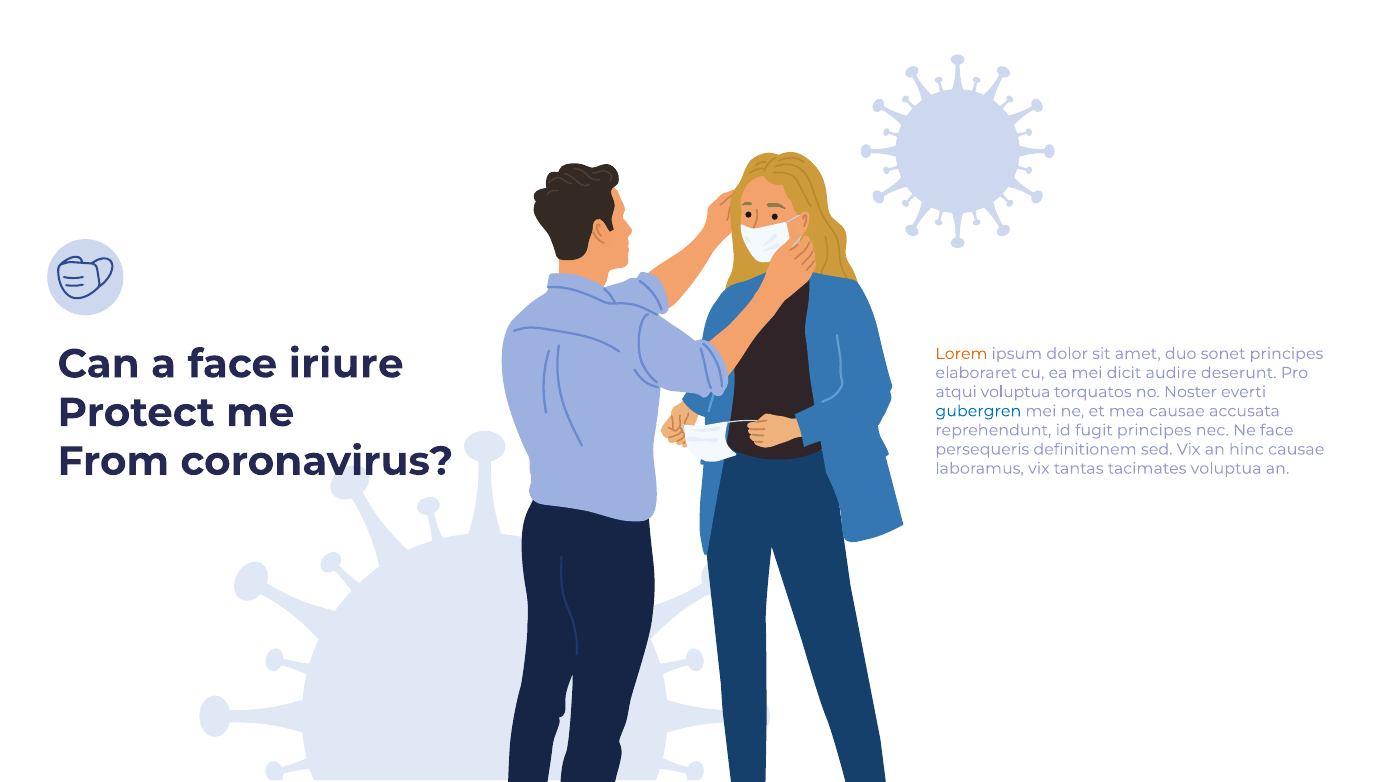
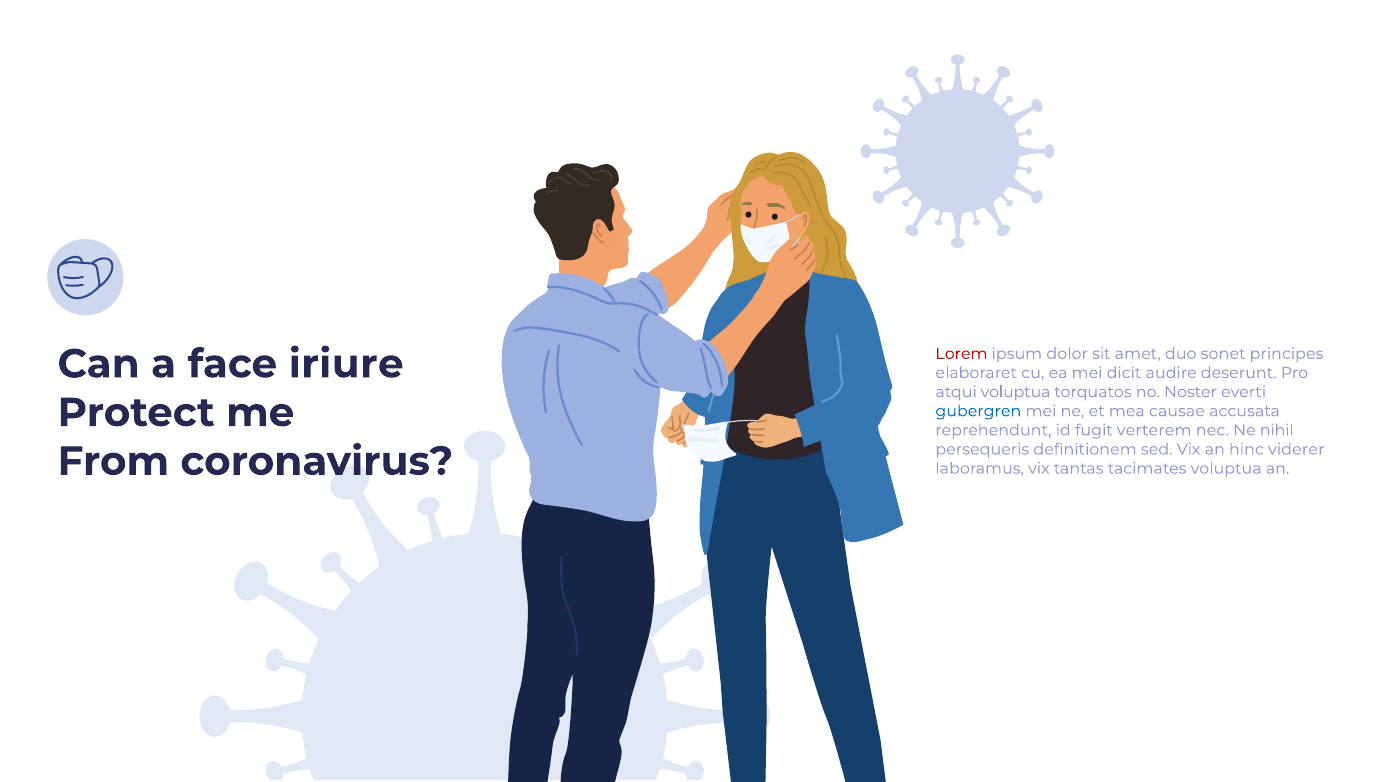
Lorem colour: orange -> red (961, 354)
fugit principes: principes -> verterem (1154, 430)
Ne face: face -> nihil (1277, 430)
hinc causae: causae -> viderer (1296, 450)
